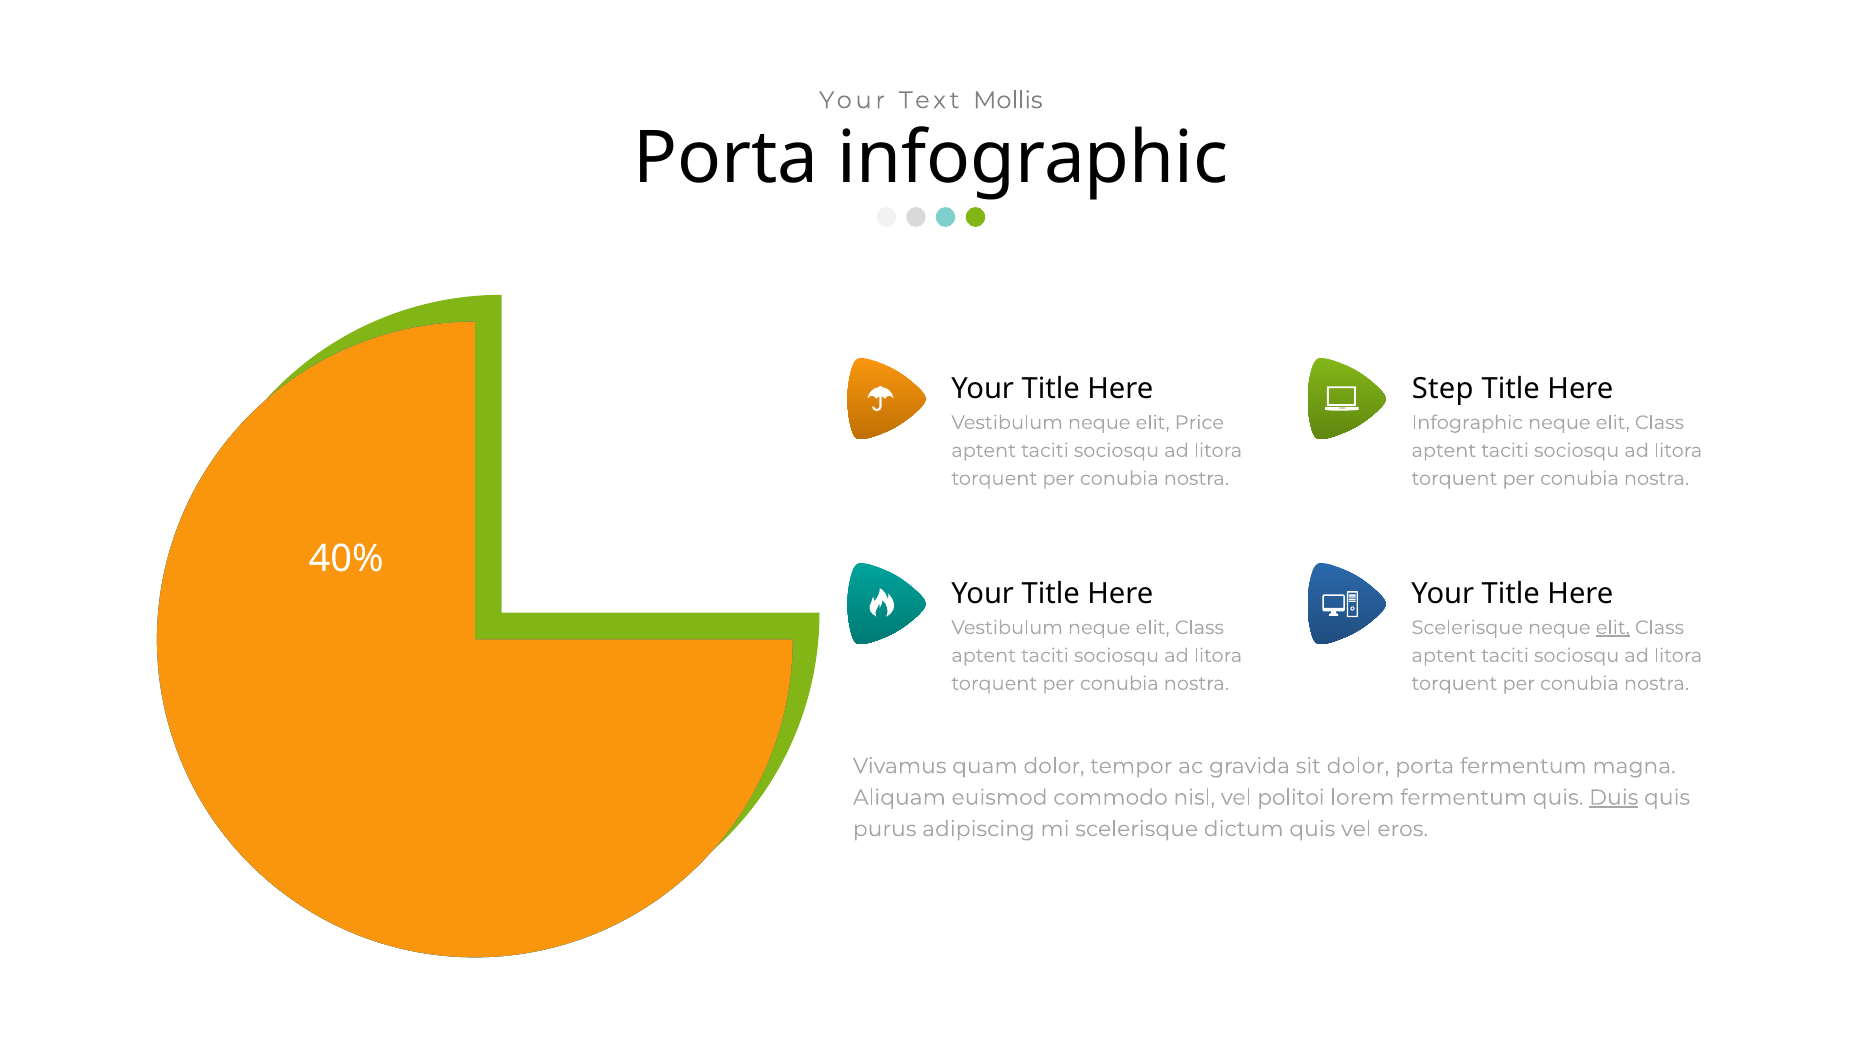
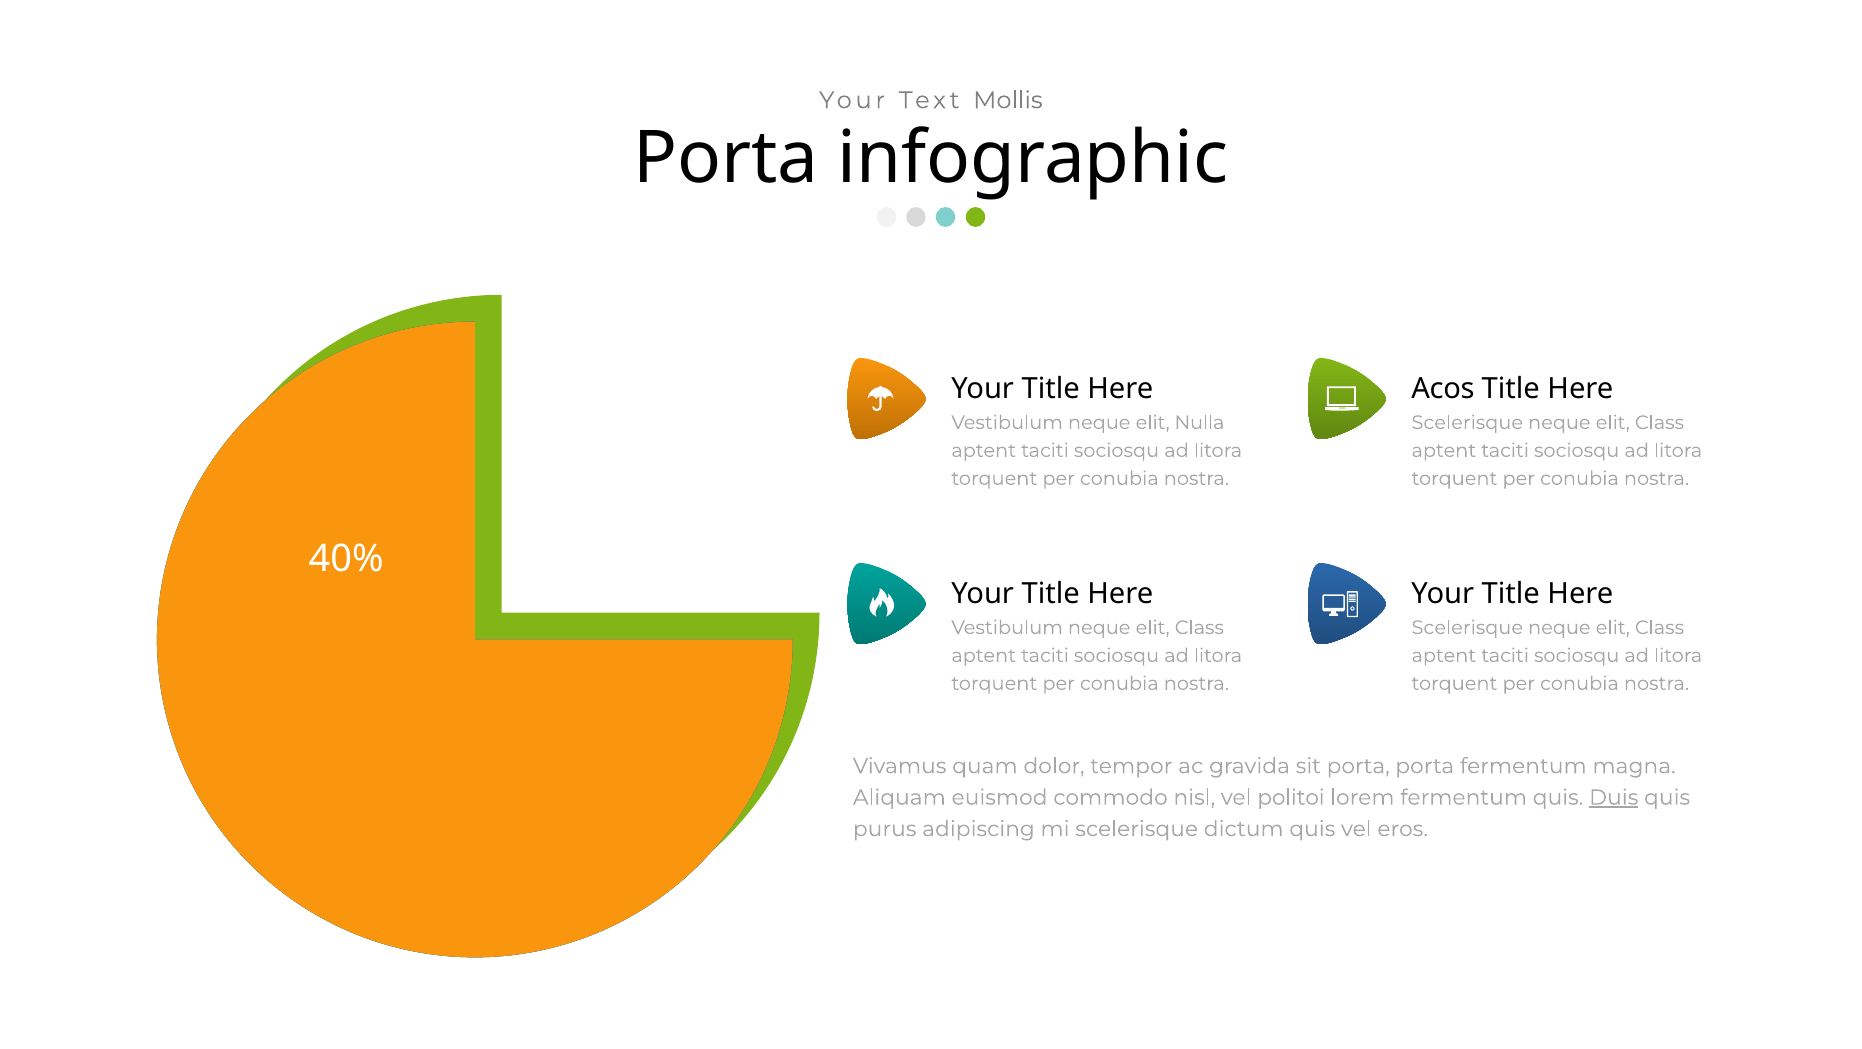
Step: Step -> Acos (1443, 389)
Price: Price -> Nulla (1199, 423)
Infographic: Infographic -> Scelerisque (1467, 423)
elit underline: present -> none (1613, 628)
sit dolor: dolor -> porta (1358, 766)
